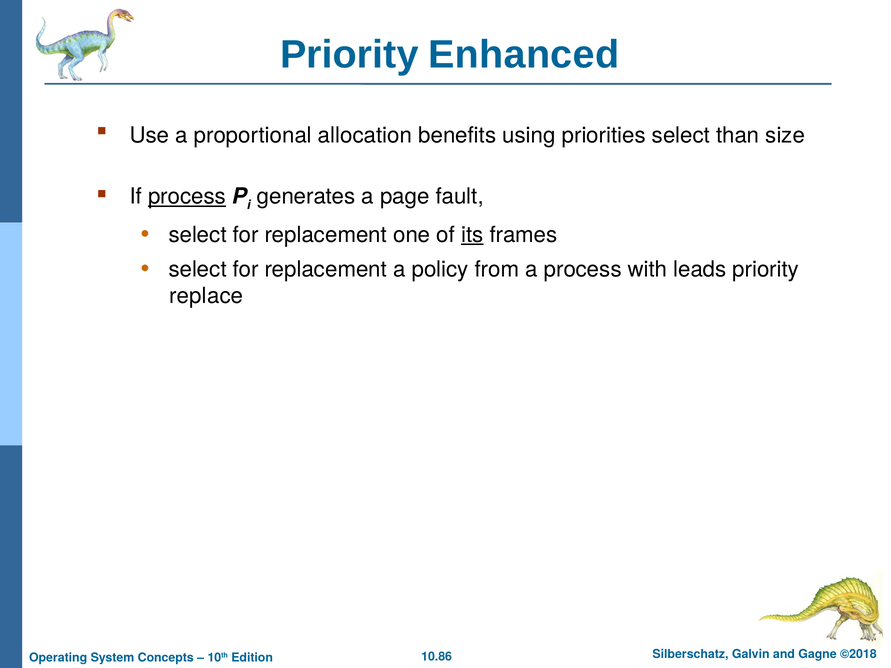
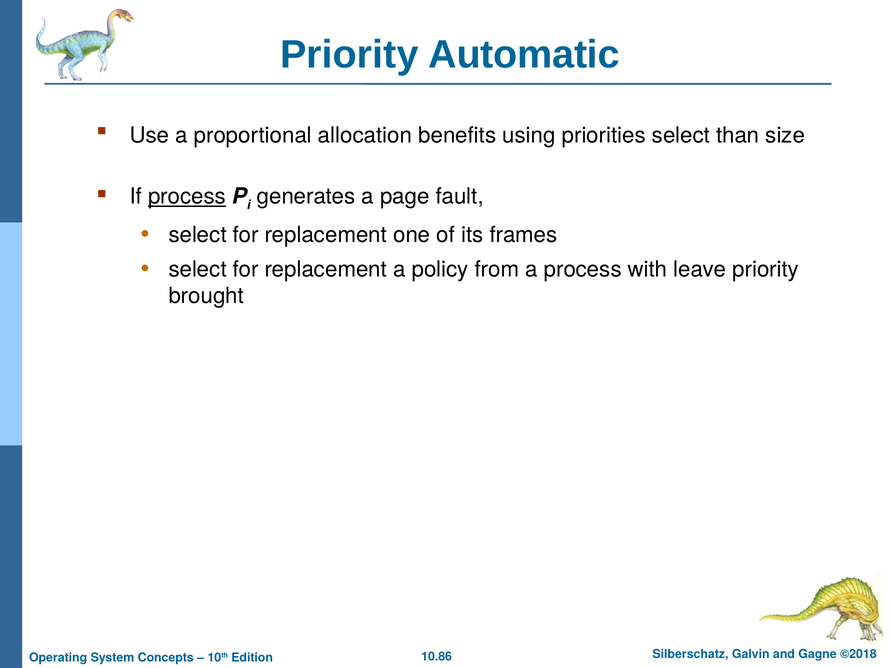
Enhanced: Enhanced -> Automatic (524, 55)
its underline: present -> none (472, 235)
leads: leads -> leave (700, 269)
replace: replace -> brought (206, 296)
